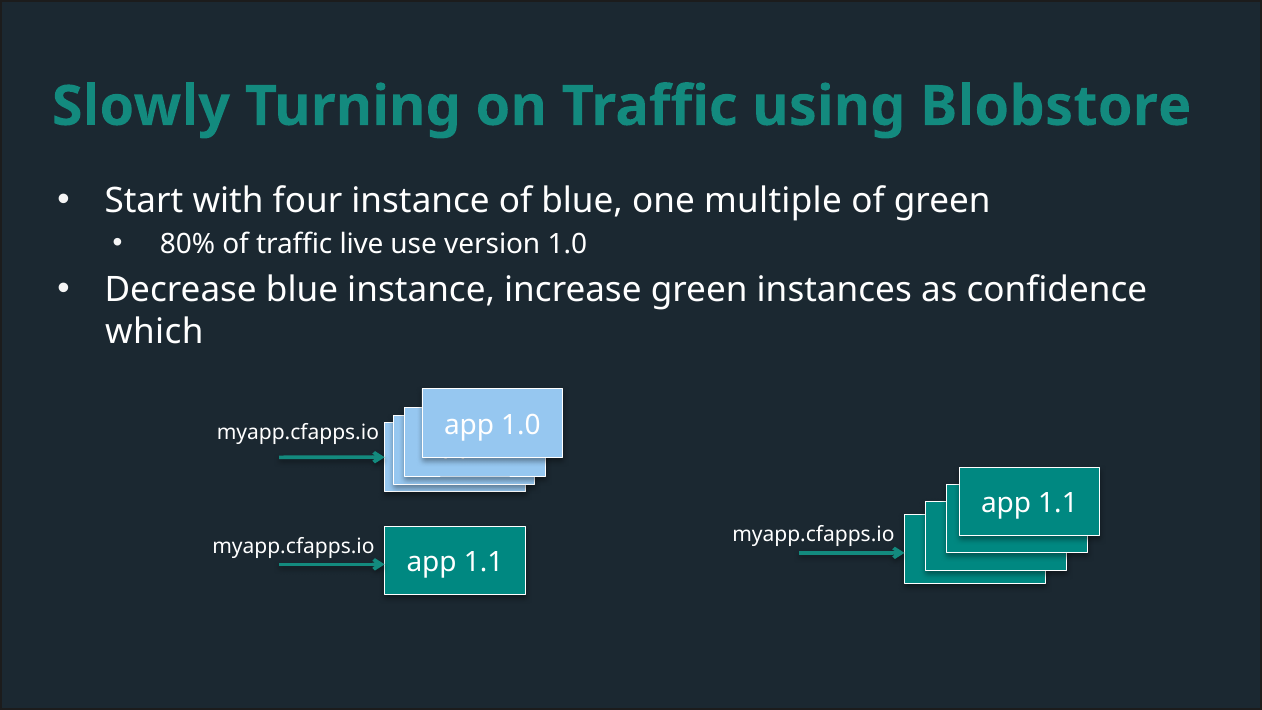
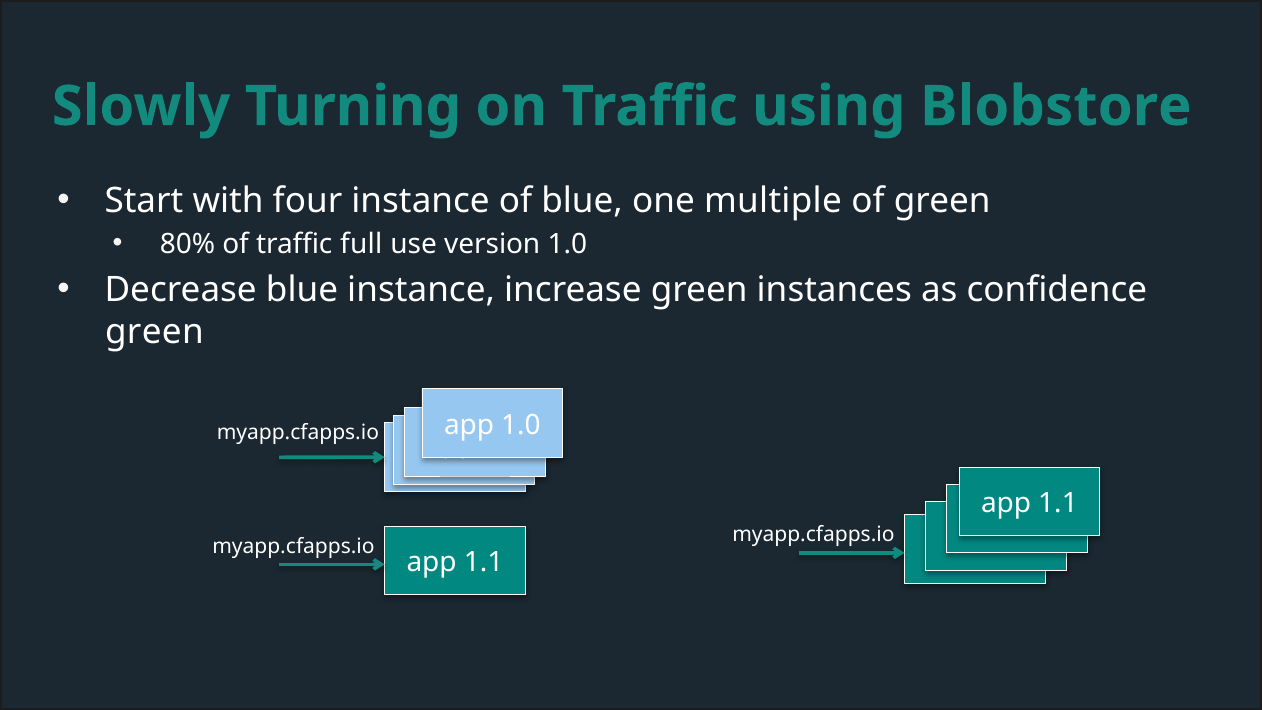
live: live -> full (361, 244)
which: which -> green (154, 332)
